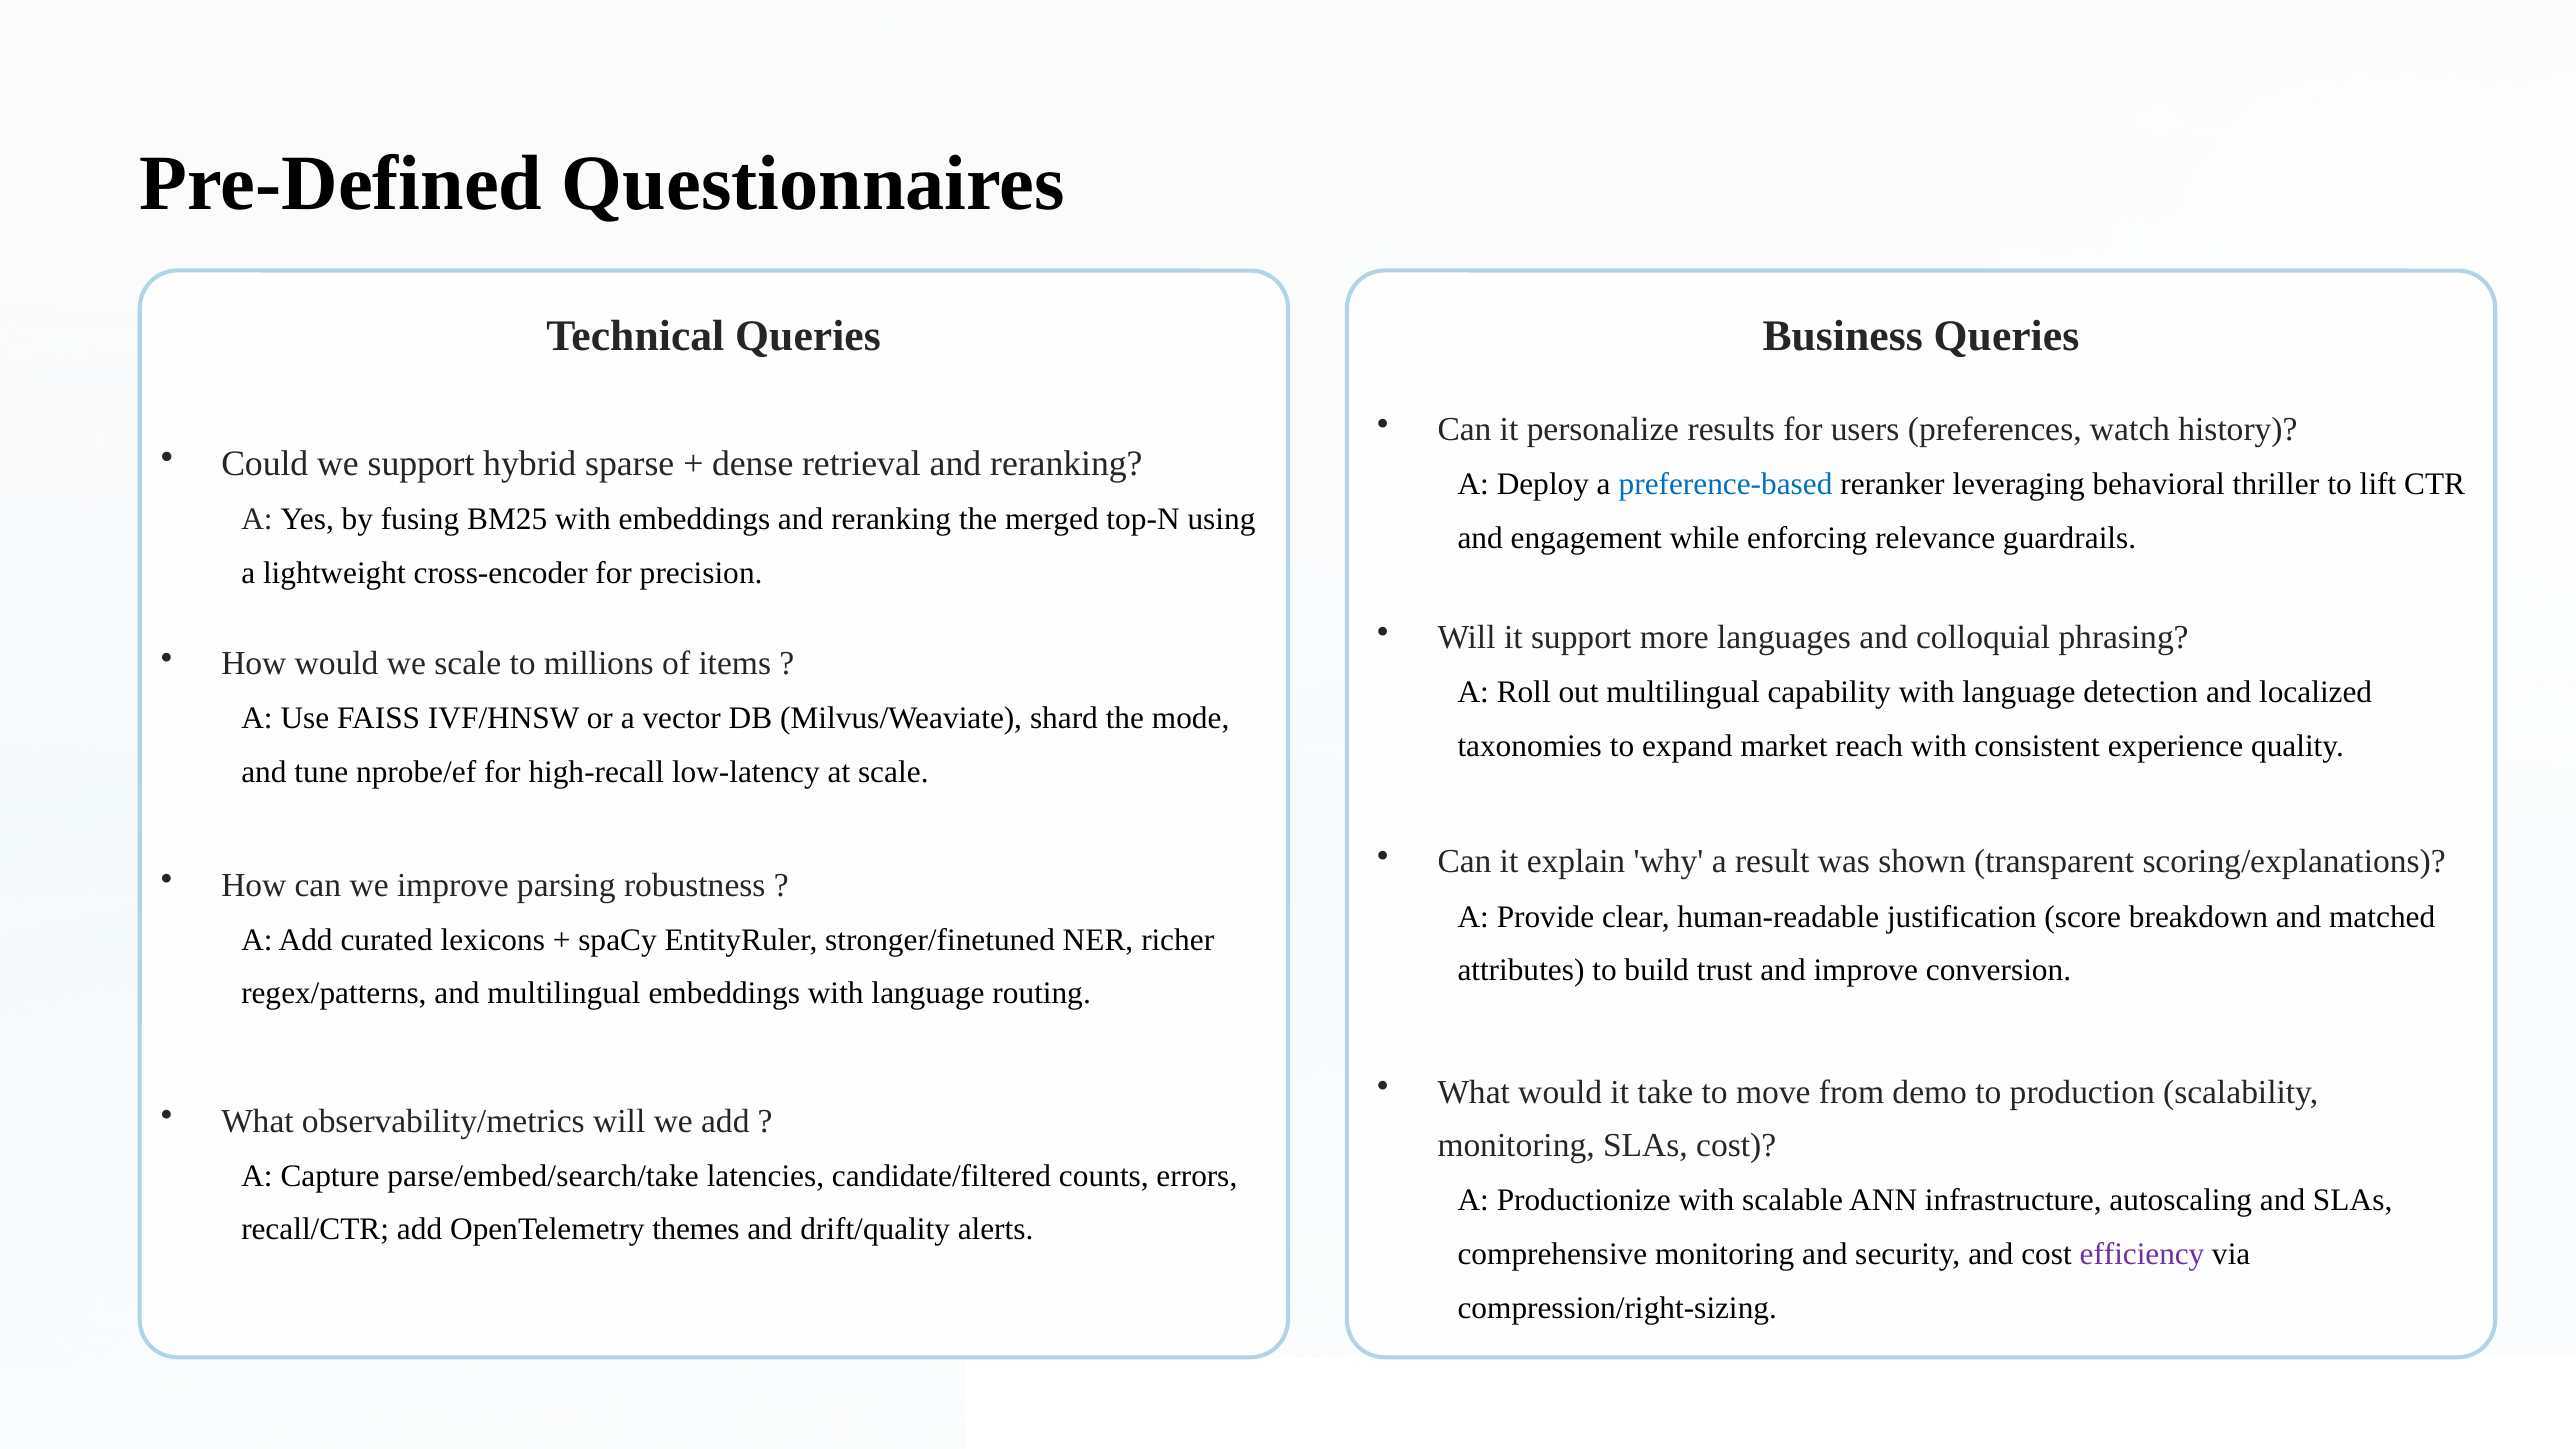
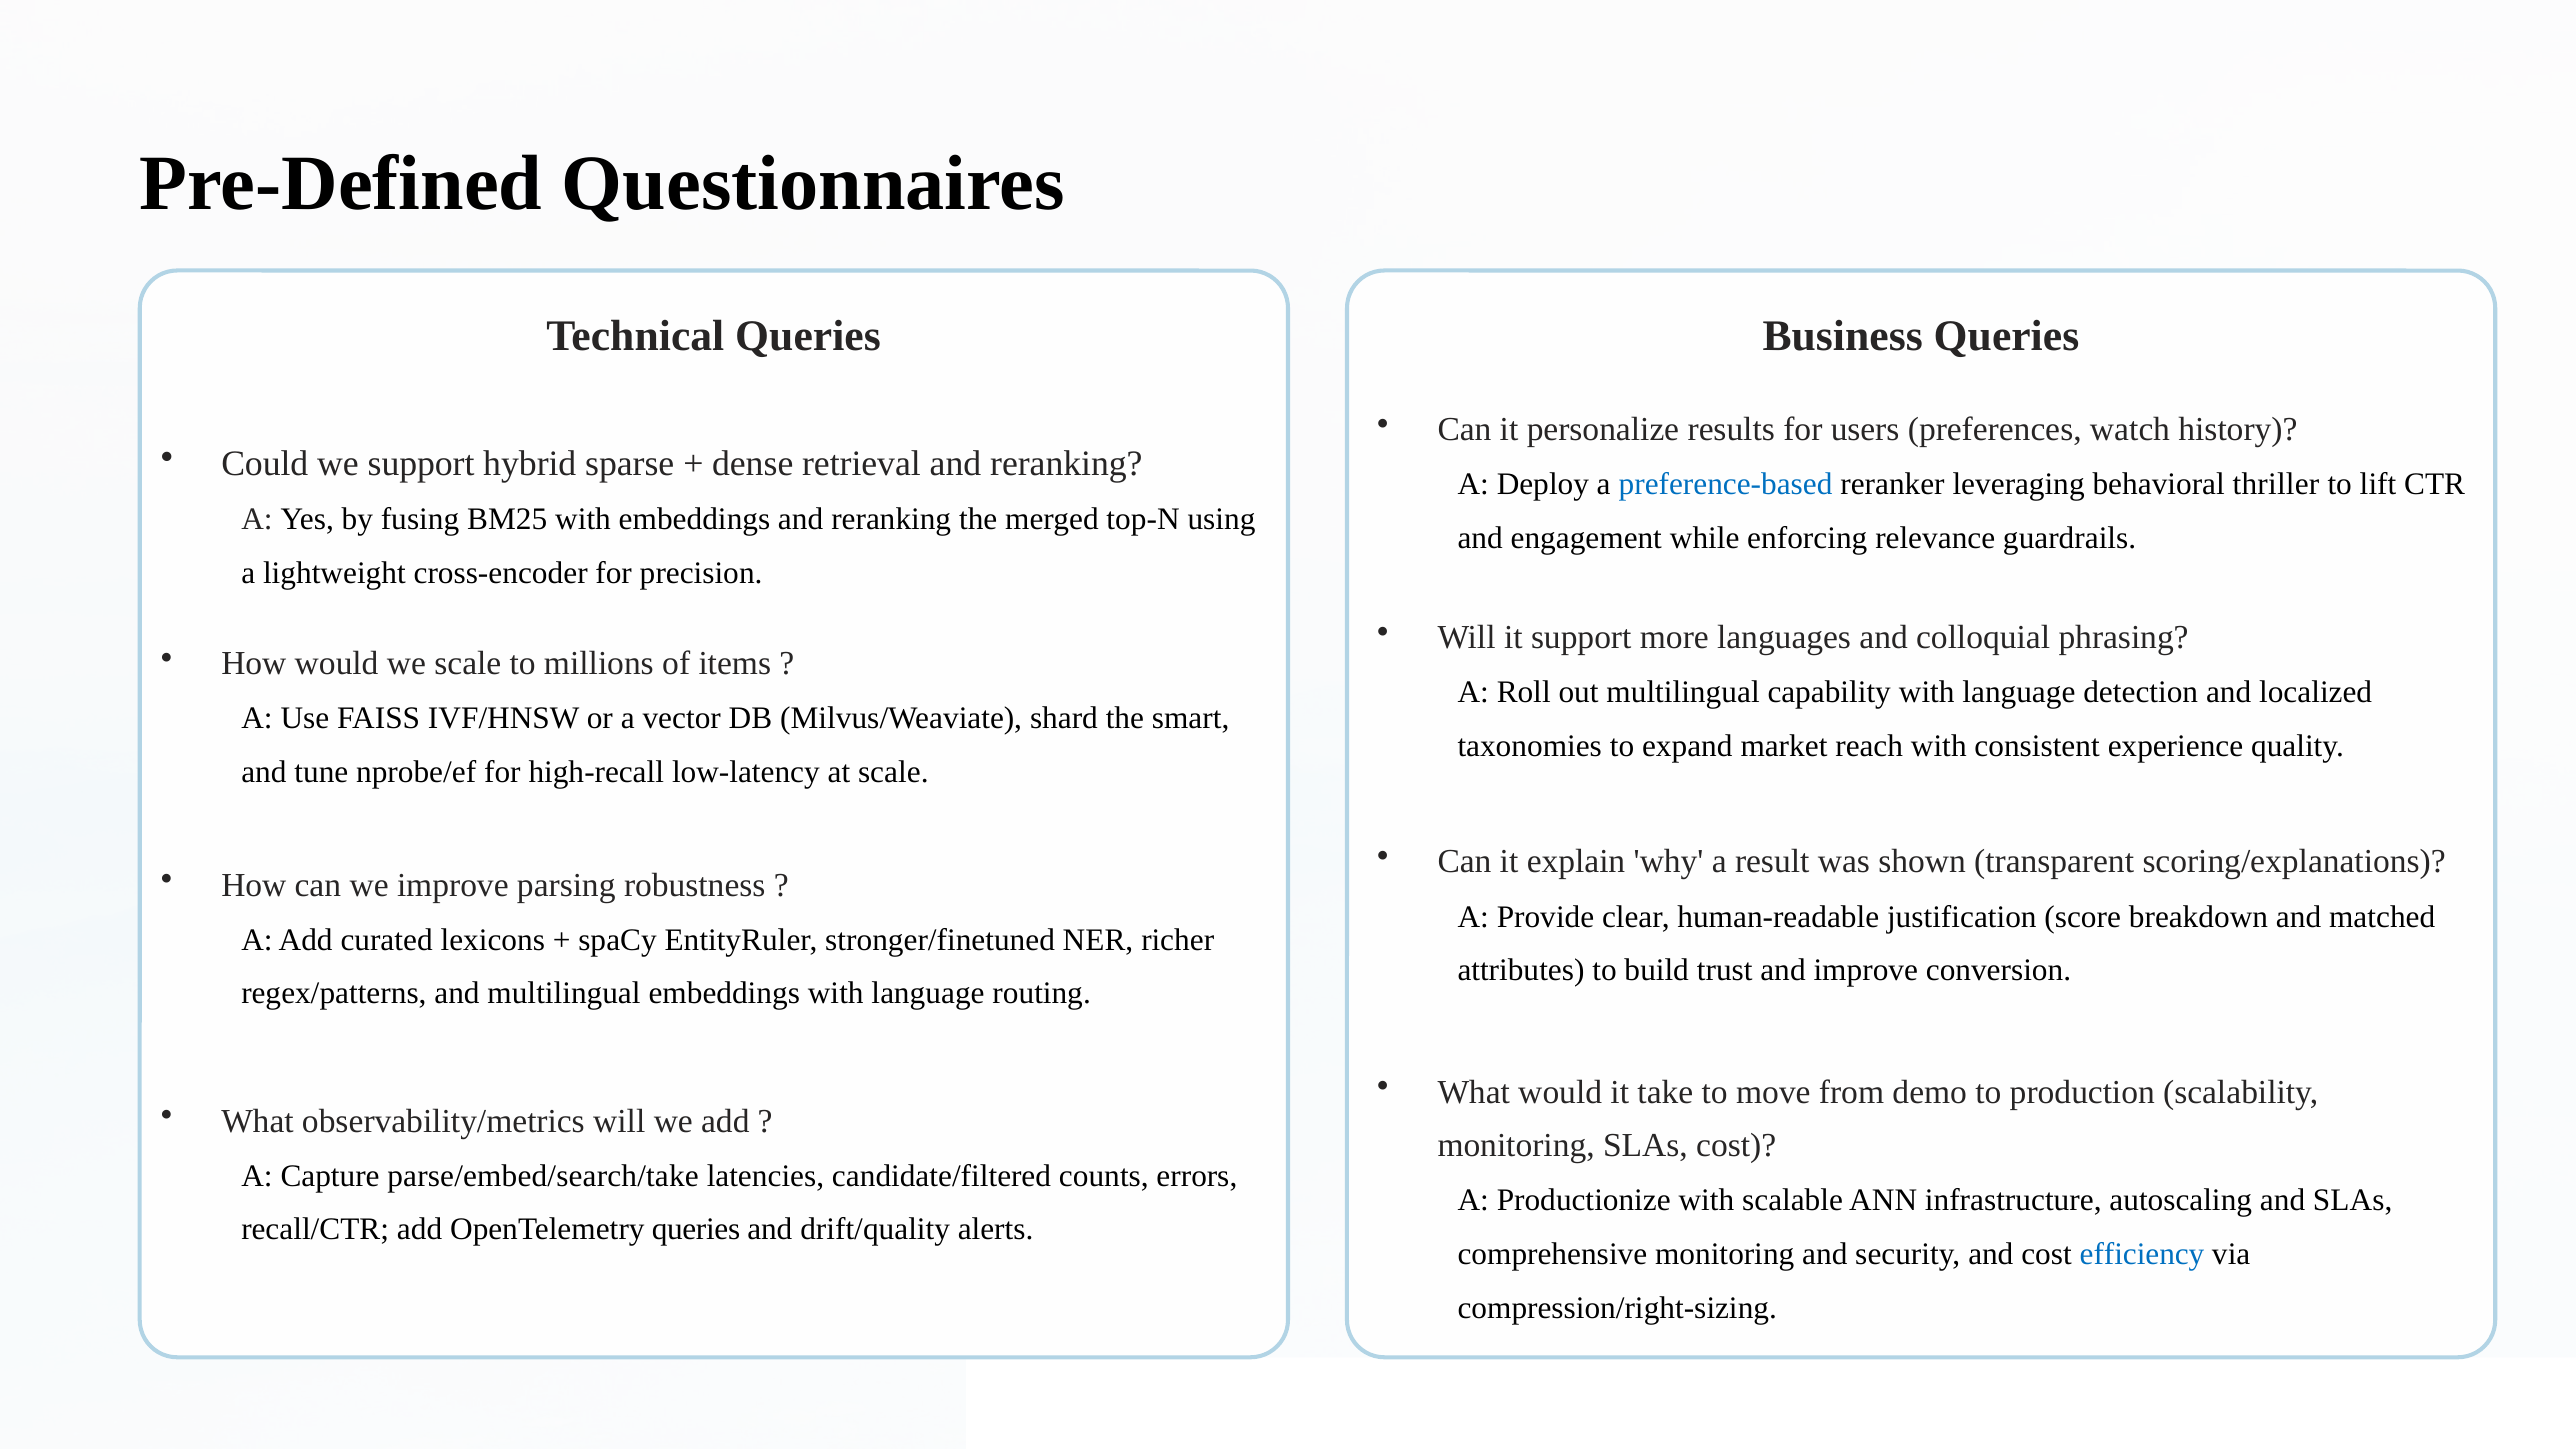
mode: mode -> smart (1191, 718)
OpenTelemetry themes: themes -> queries (696, 1229)
efficiency colour: purple -> blue (2142, 1254)
